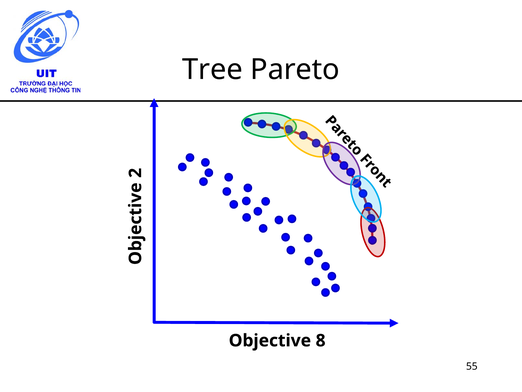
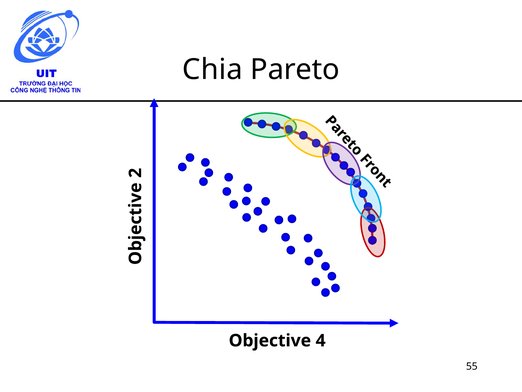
Tree: Tree -> Chia (212, 69)
8: 8 -> 4 (321, 340)
